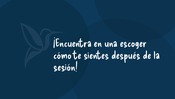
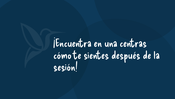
escoger: escoger -> centras (133, 43)
